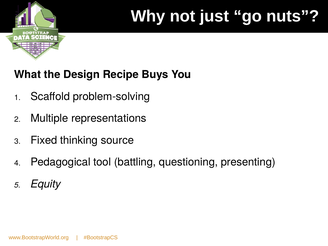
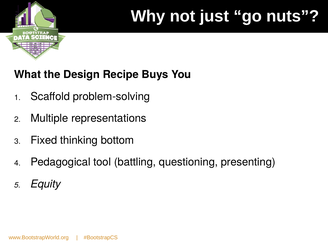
source: source -> bottom (117, 140)
